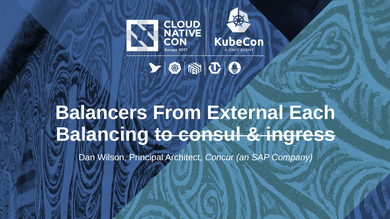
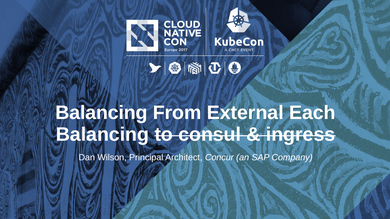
Balancers: Balancers -> Balancing (101, 113)
